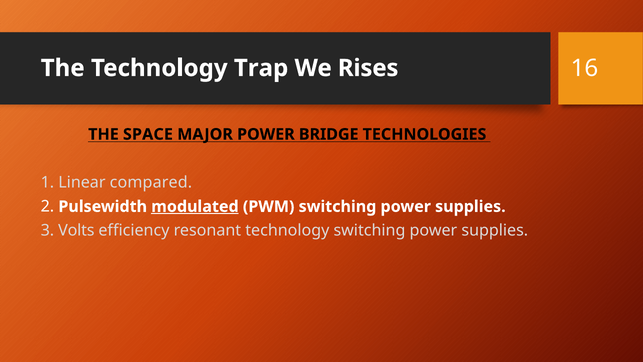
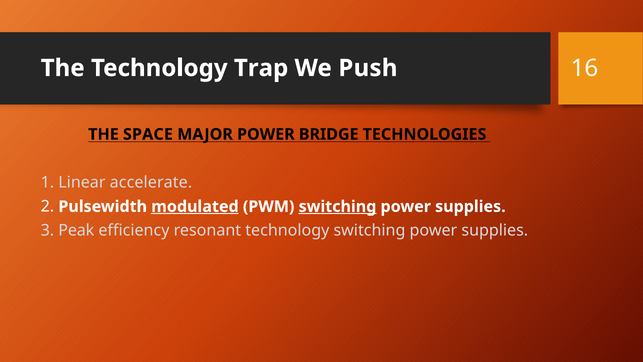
Rises: Rises -> Push (368, 68)
compared: compared -> accelerate (151, 182)
switching underline: none -> present (337, 206)
Volts: Volts -> Peak (76, 230)
